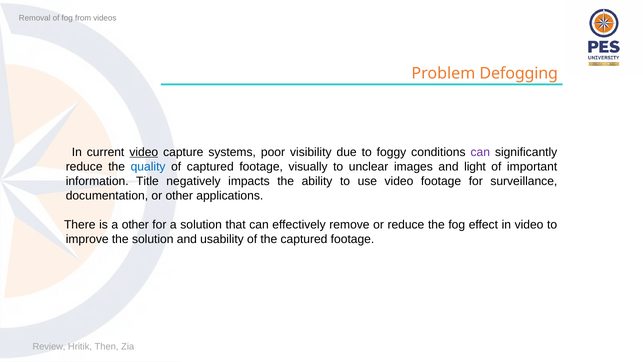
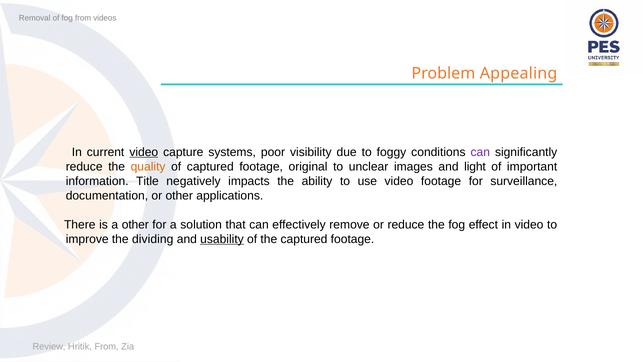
Defogging: Defogging -> Appealing (519, 73)
quality colour: blue -> orange (148, 166)
visually: visually -> original (308, 166)
the solution: solution -> dividing (153, 239)
usability underline: none -> present (222, 239)
Hritik Then: Then -> From (107, 346)
